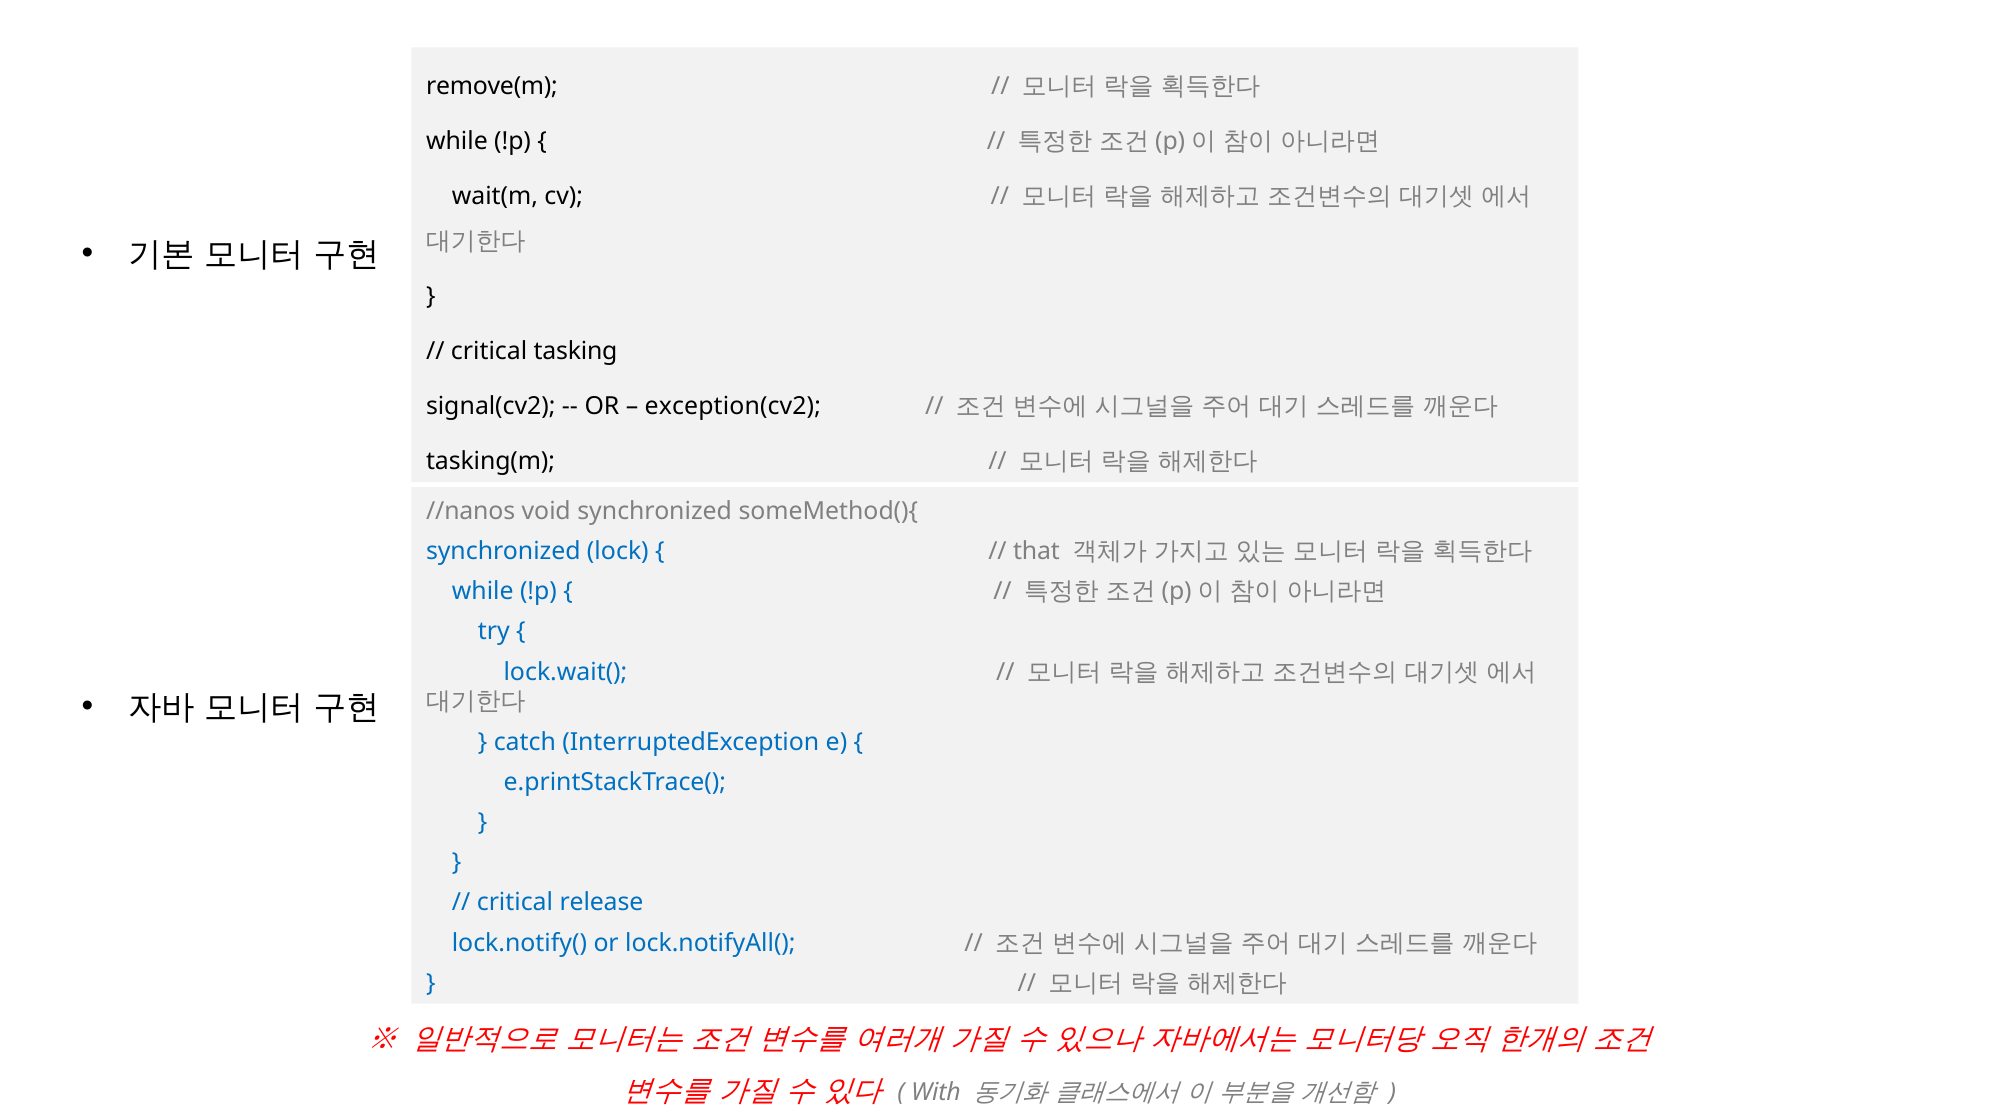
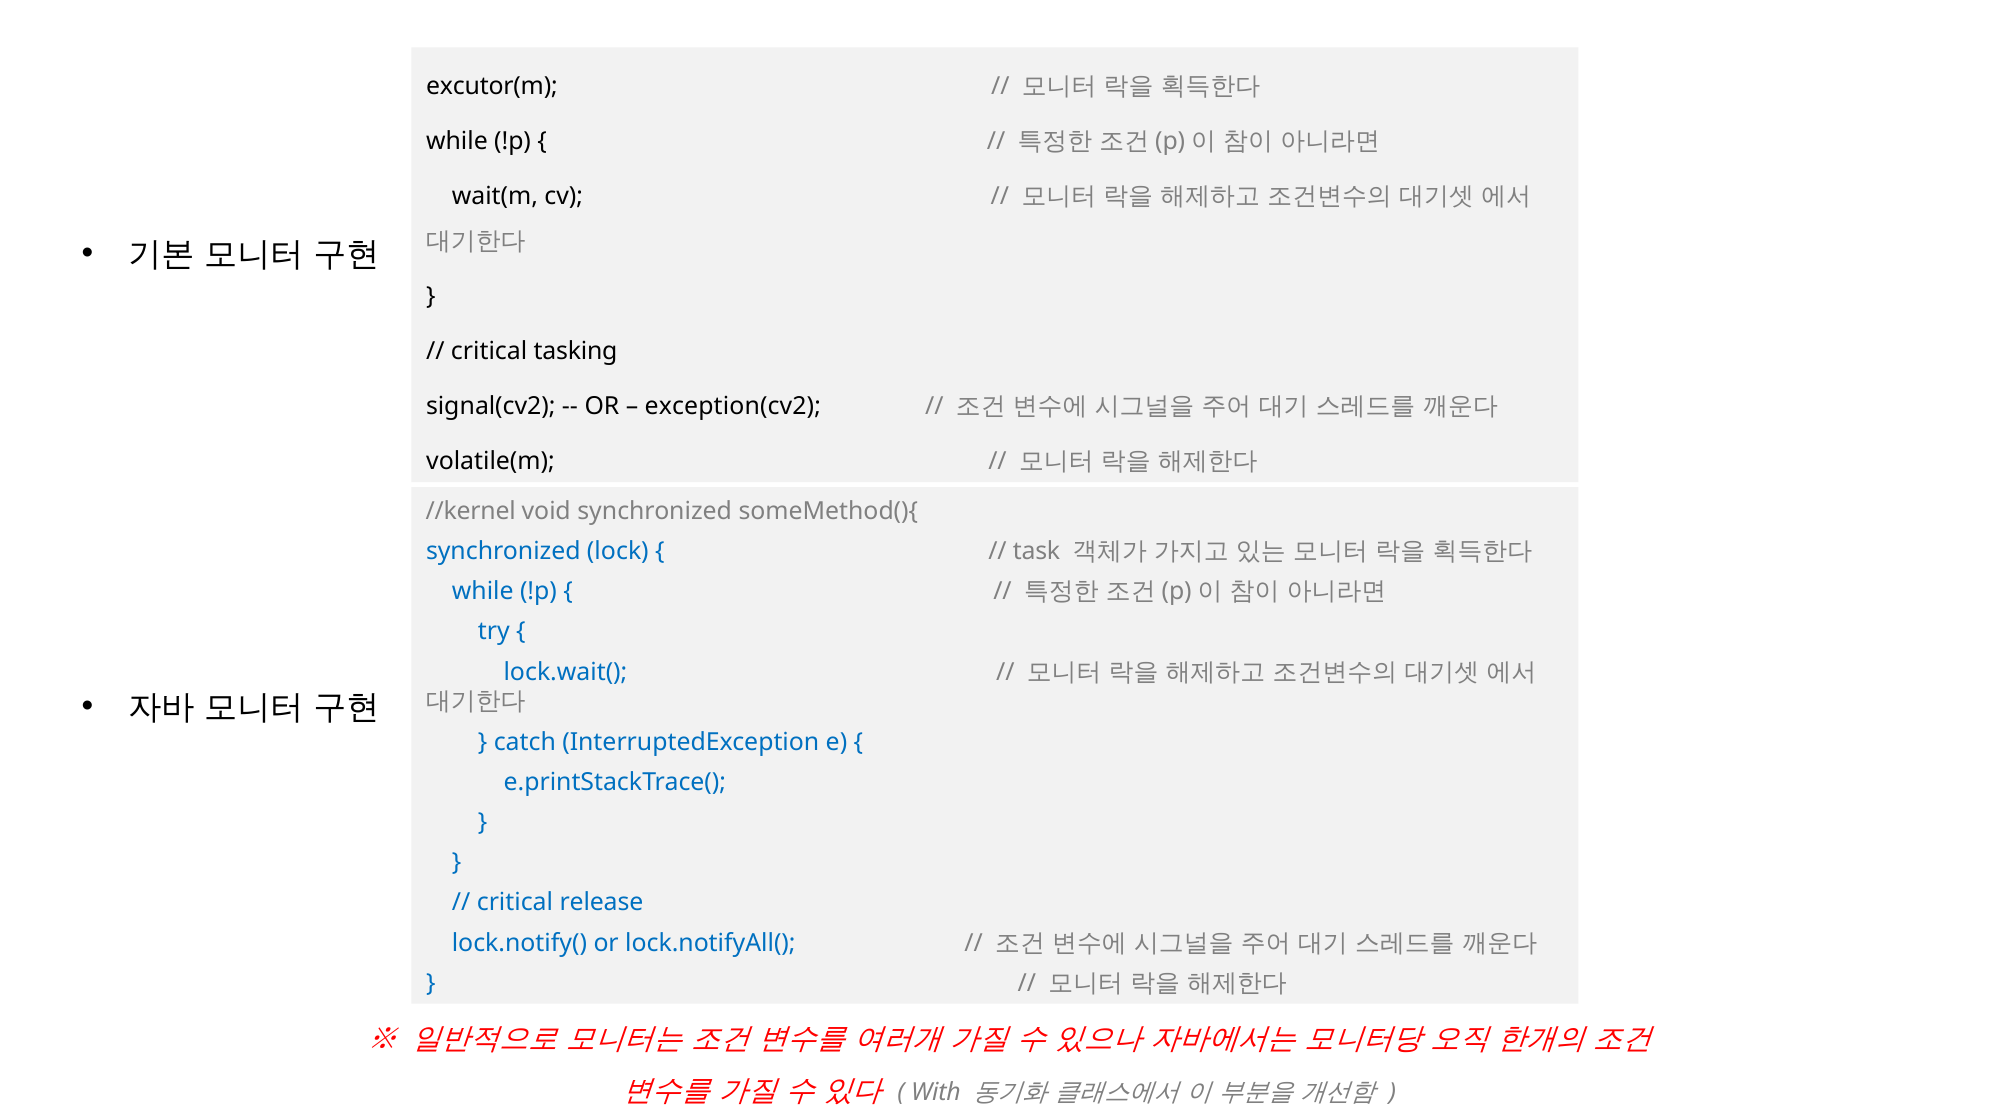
remove(m: remove(m -> excutor(m (492, 86)
tasking(m: tasking(m -> volatile(m (490, 462)
//nanos: //nanos -> //kernel (471, 511)
that: that -> task (1037, 552)
